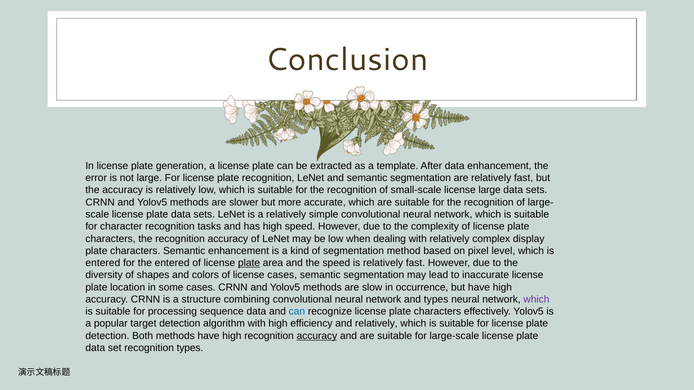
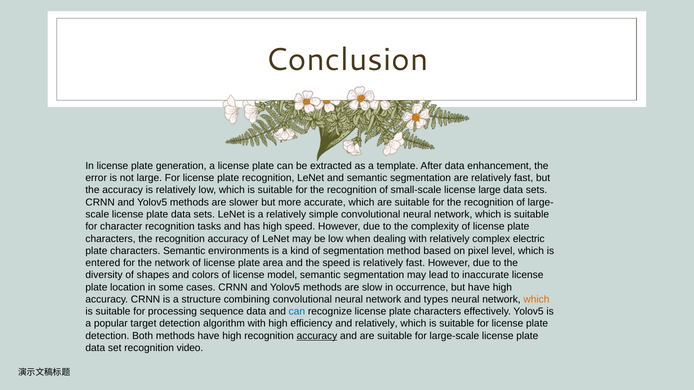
display: display -> electric (529, 239)
Semantic enhancement: enhancement -> environments (239, 251)
the entered: entered -> network (172, 263)
plate underline: present -> none (249, 263)
license cases: cases -> model (282, 275)
which colour: purple -> orange (536, 300)
recognition types: types -> video (190, 348)
